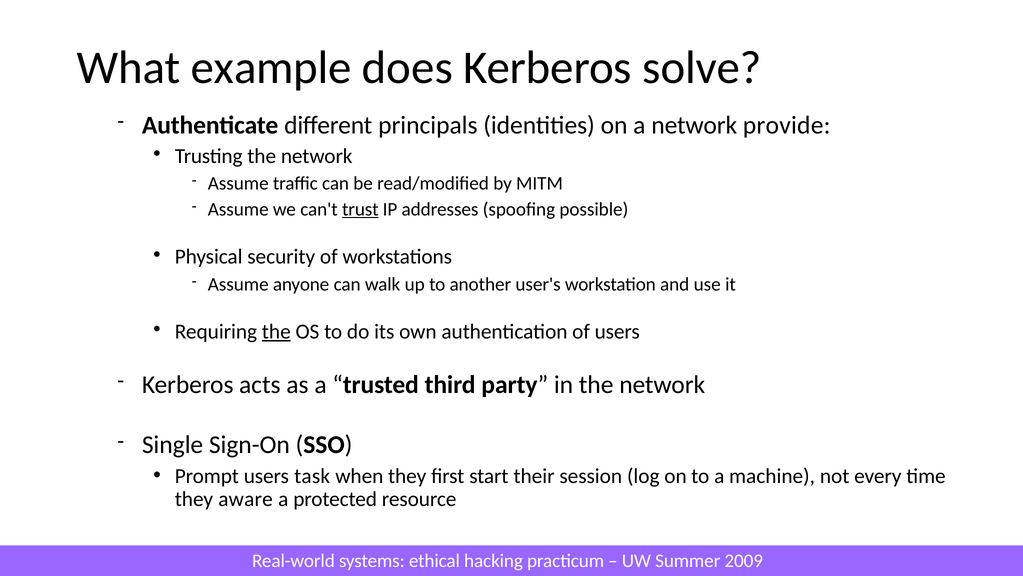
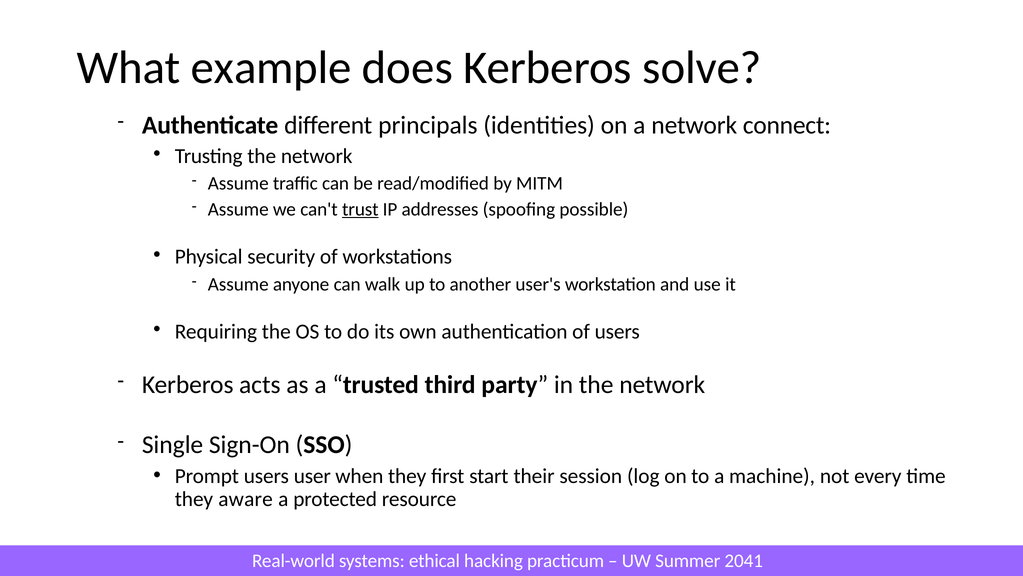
provide: provide -> connect (787, 125)
the underline: present -> none (276, 331)
task: task -> user (312, 476)
2009: 2009 -> 2041 (744, 560)
